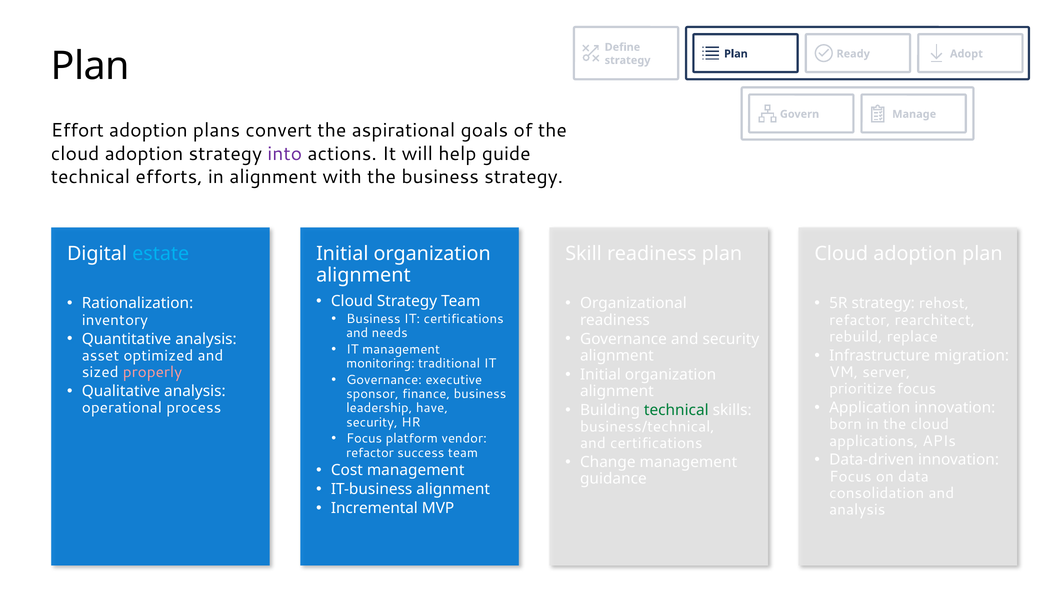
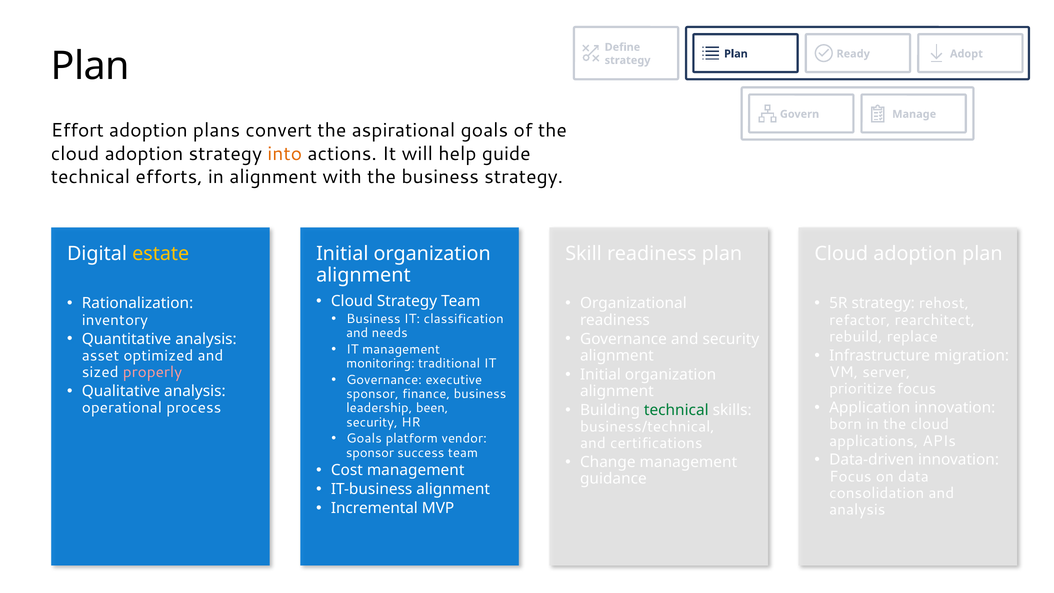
into colour: purple -> orange (285, 154)
estate colour: light blue -> yellow (161, 254)
IT certifications: certifications -> classification (464, 319)
have: have -> been (432, 408)
Focus: Focus -> Goals (364, 438)
refactor: refactor -> sponsor (370, 453)
